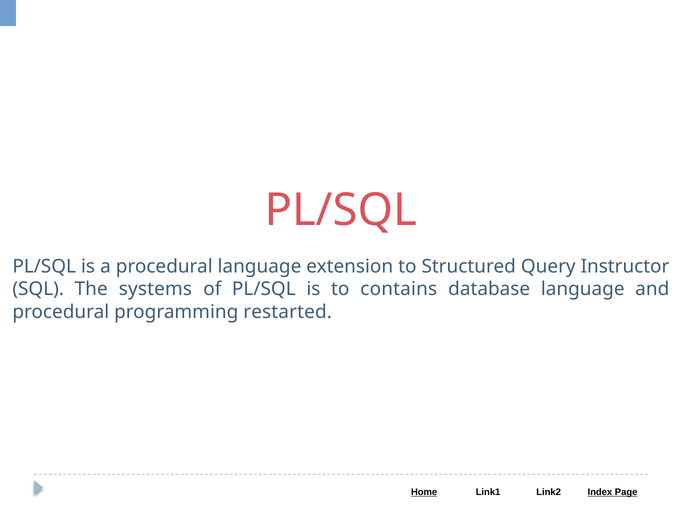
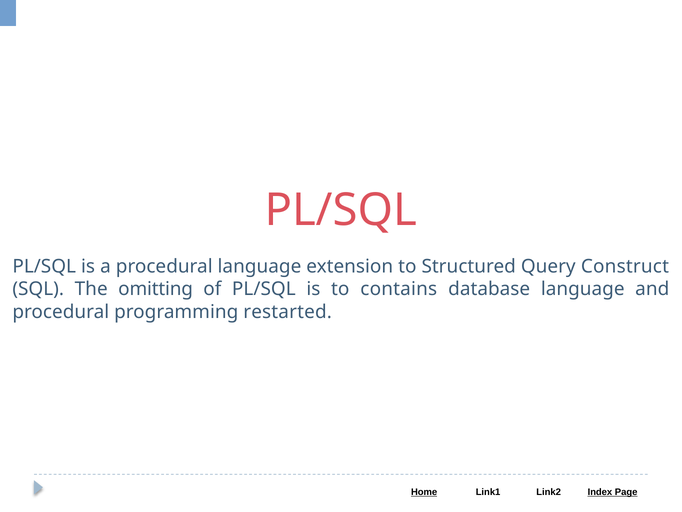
Instructor: Instructor -> Construct (625, 266)
systems: systems -> omitting (156, 289)
